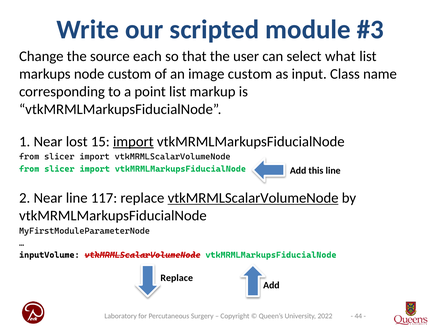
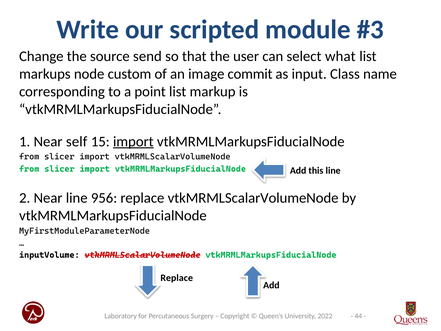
each: each -> send (147, 56)
image custom: custom -> commit (250, 74)
lost: lost -> self (77, 141)
117: 117 -> 956 (104, 198)
vtkMRMLScalarVolumeNode underline: present -> none (253, 198)
